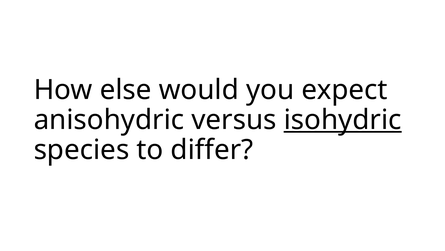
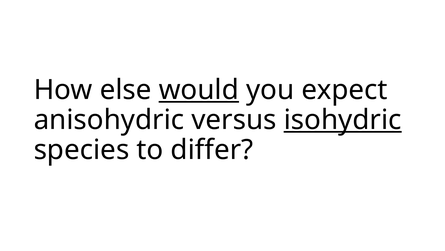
would underline: none -> present (199, 90)
